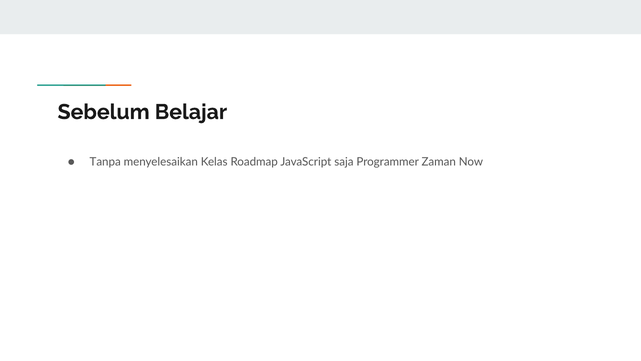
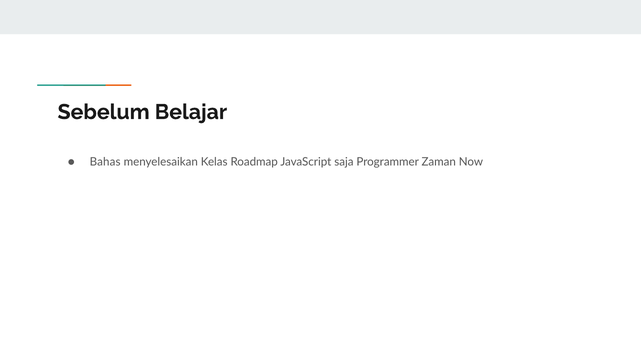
Tanpa: Tanpa -> Bahas (105, 162)
